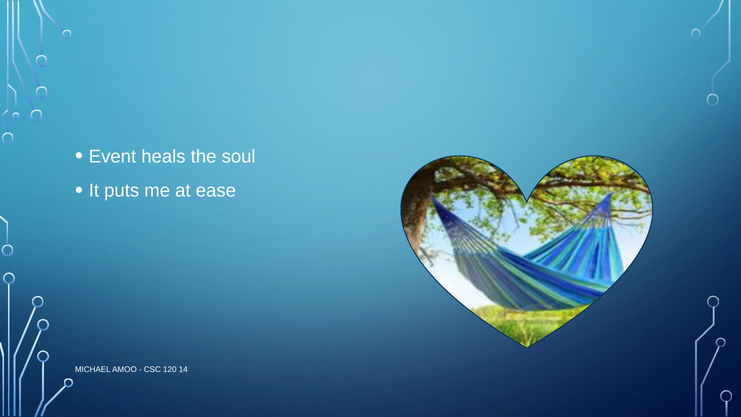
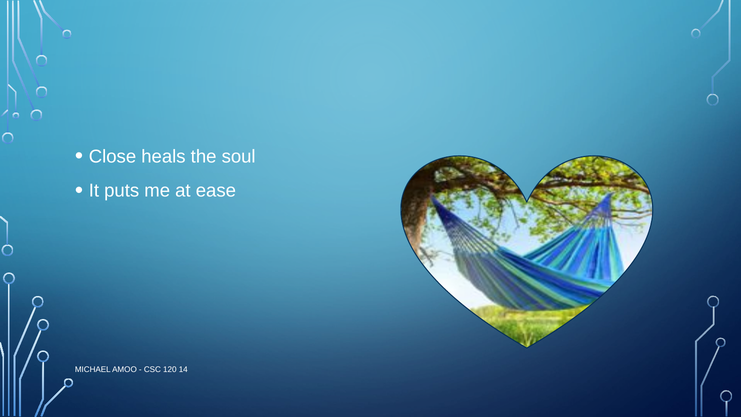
Event: Event -> Close (113, 156)
